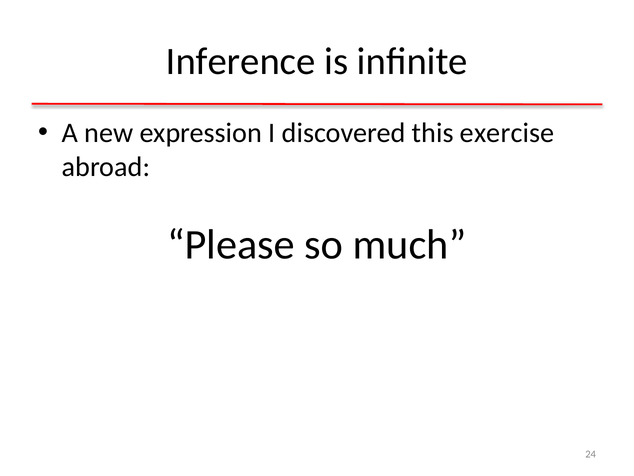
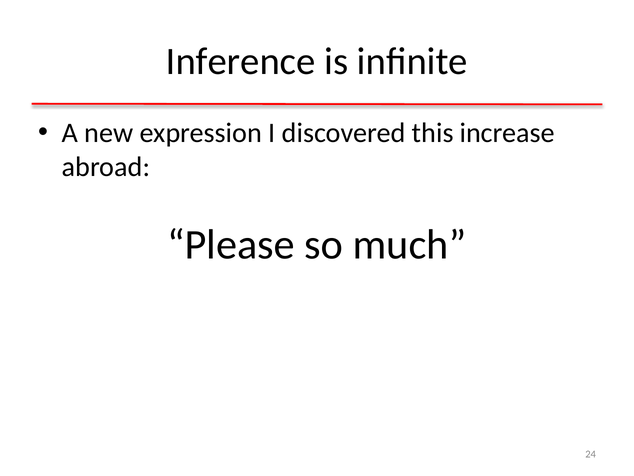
exercise: exercise -> increase (507, 133)
